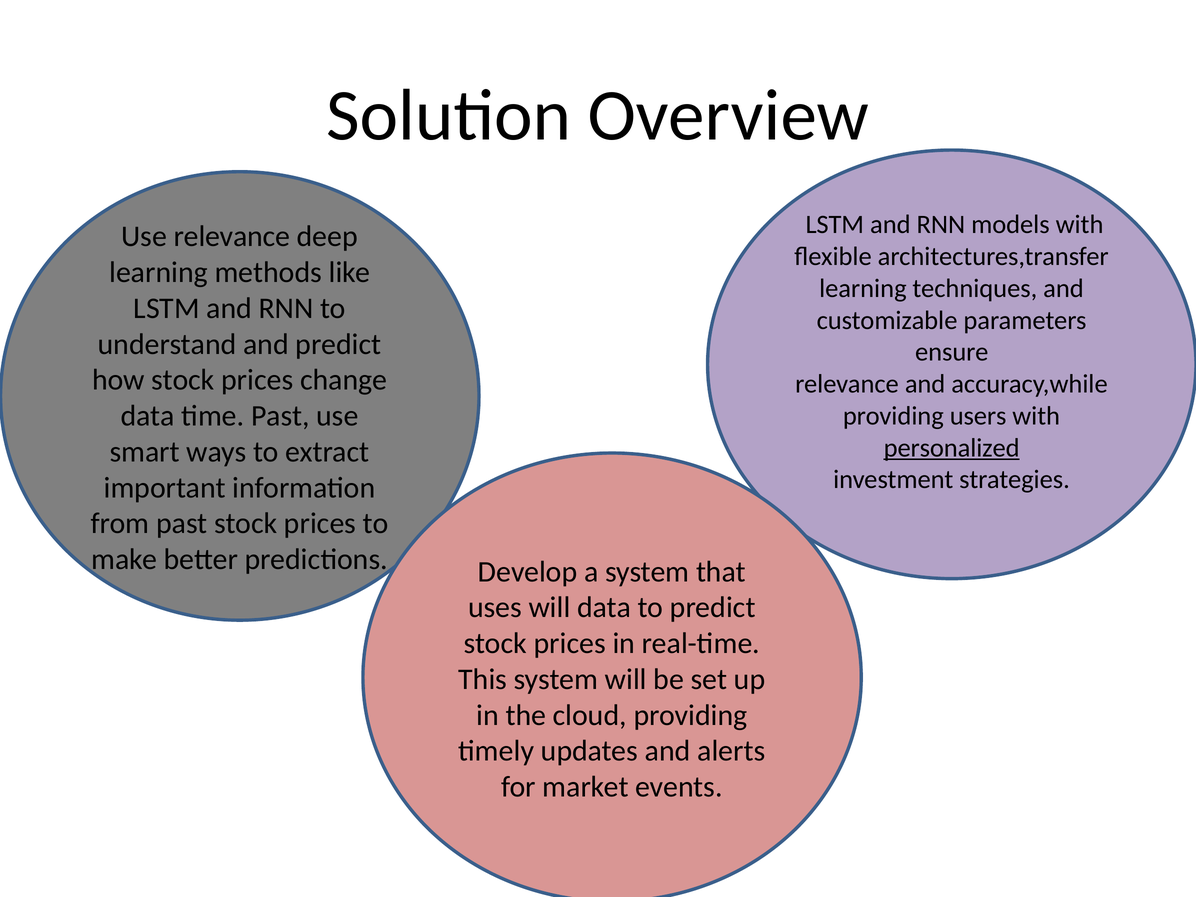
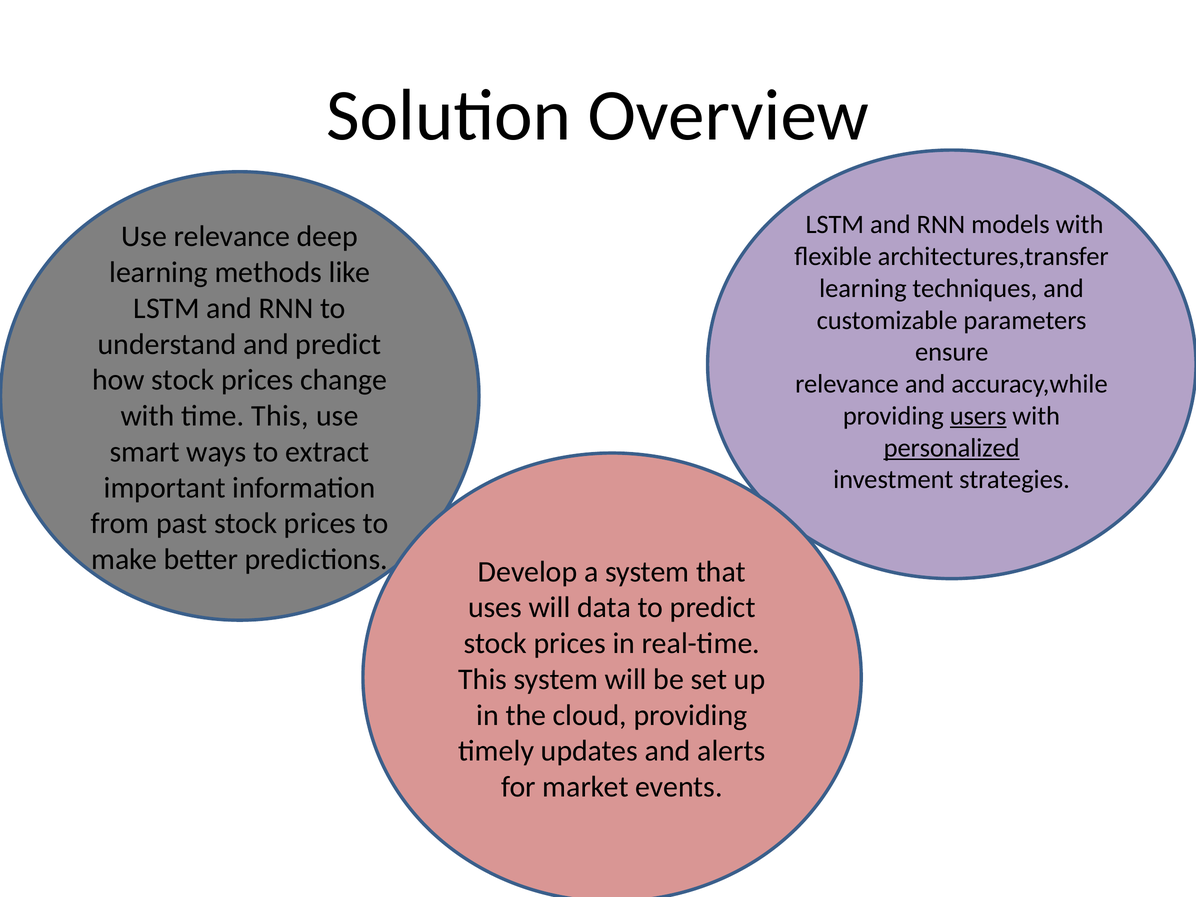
data: data -> with (148, 416)
time Past: Past -> This (280, 416)
users underline: none -> present (978, 416)
